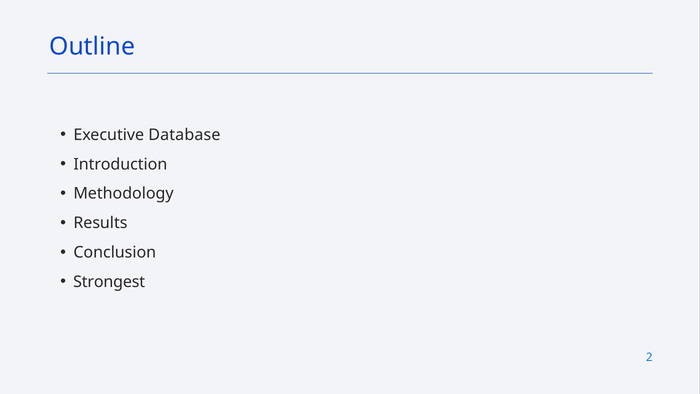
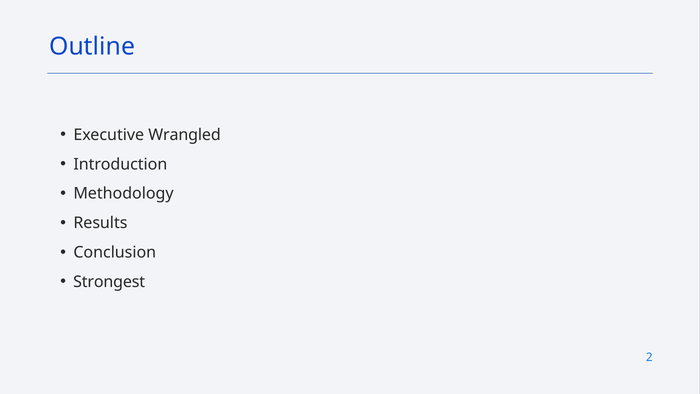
Database: Database -> Wrangled (185, 135)
